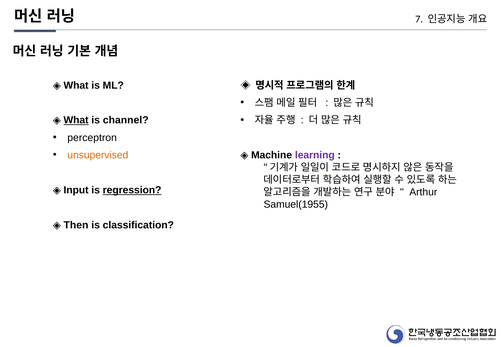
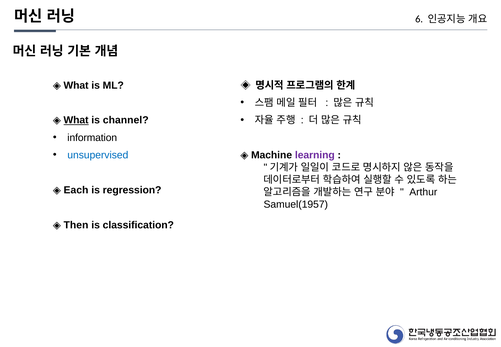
7: 7 -> 6 (419, 19)
perceptron: perceptron -> information (92, 138)
unsupervised colour: orange -> blue (98, 155)
Input: Input -> Each (76, 190)
regression underline: present -> none (132, 190)
Samuel(1955: Samuel(1955 -> Samuel(1957 (296, 204)
